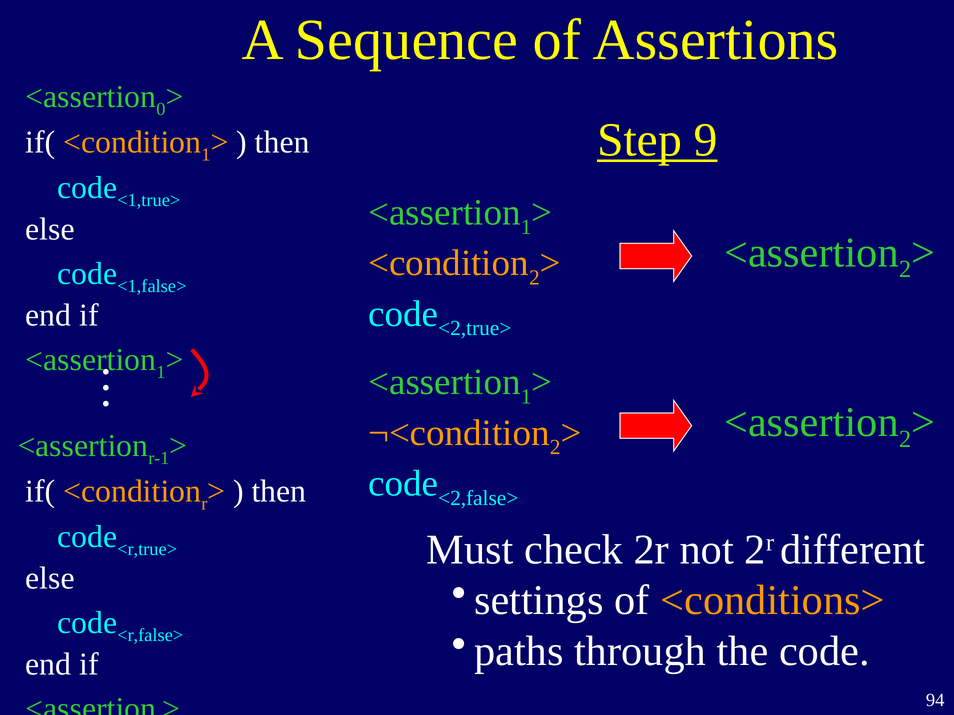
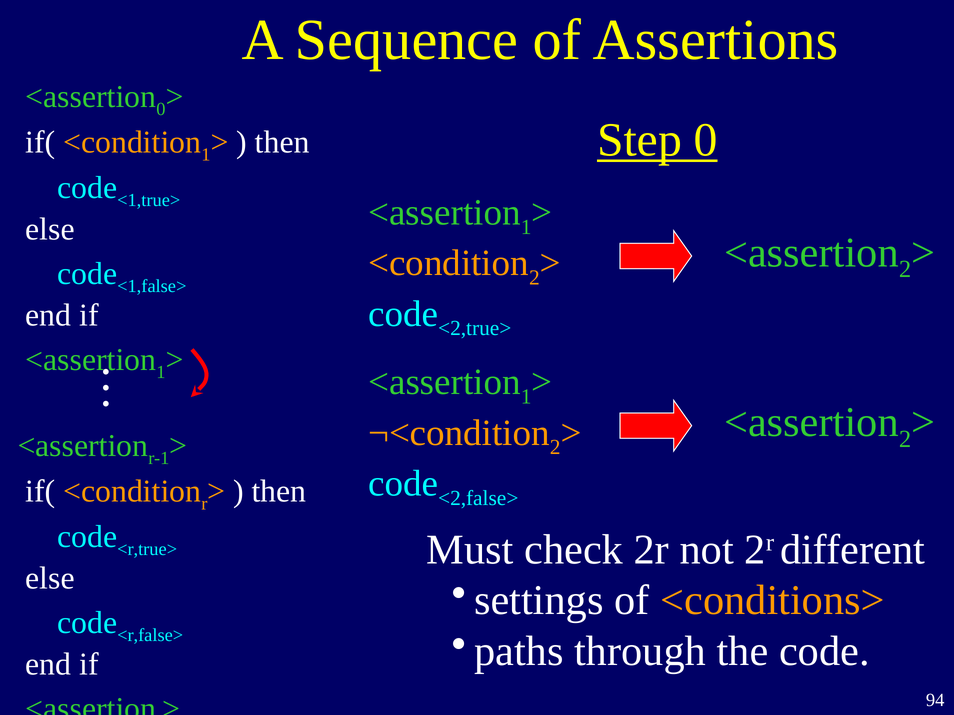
Step 9: 9 -> 0 (706, 140)
